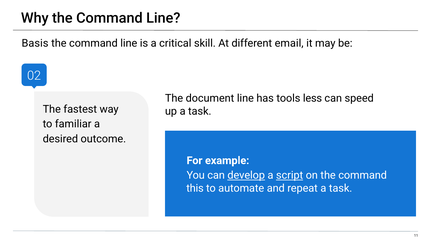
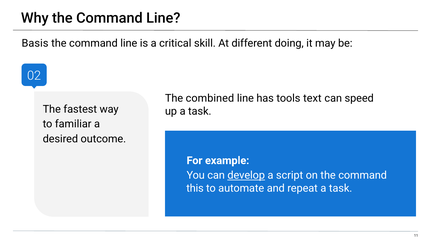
email: email -> doing (289, 43)
document: document -> combined (210, 99)
less: less -> text (312, 99)
script underline: present -> none (290, 176)
